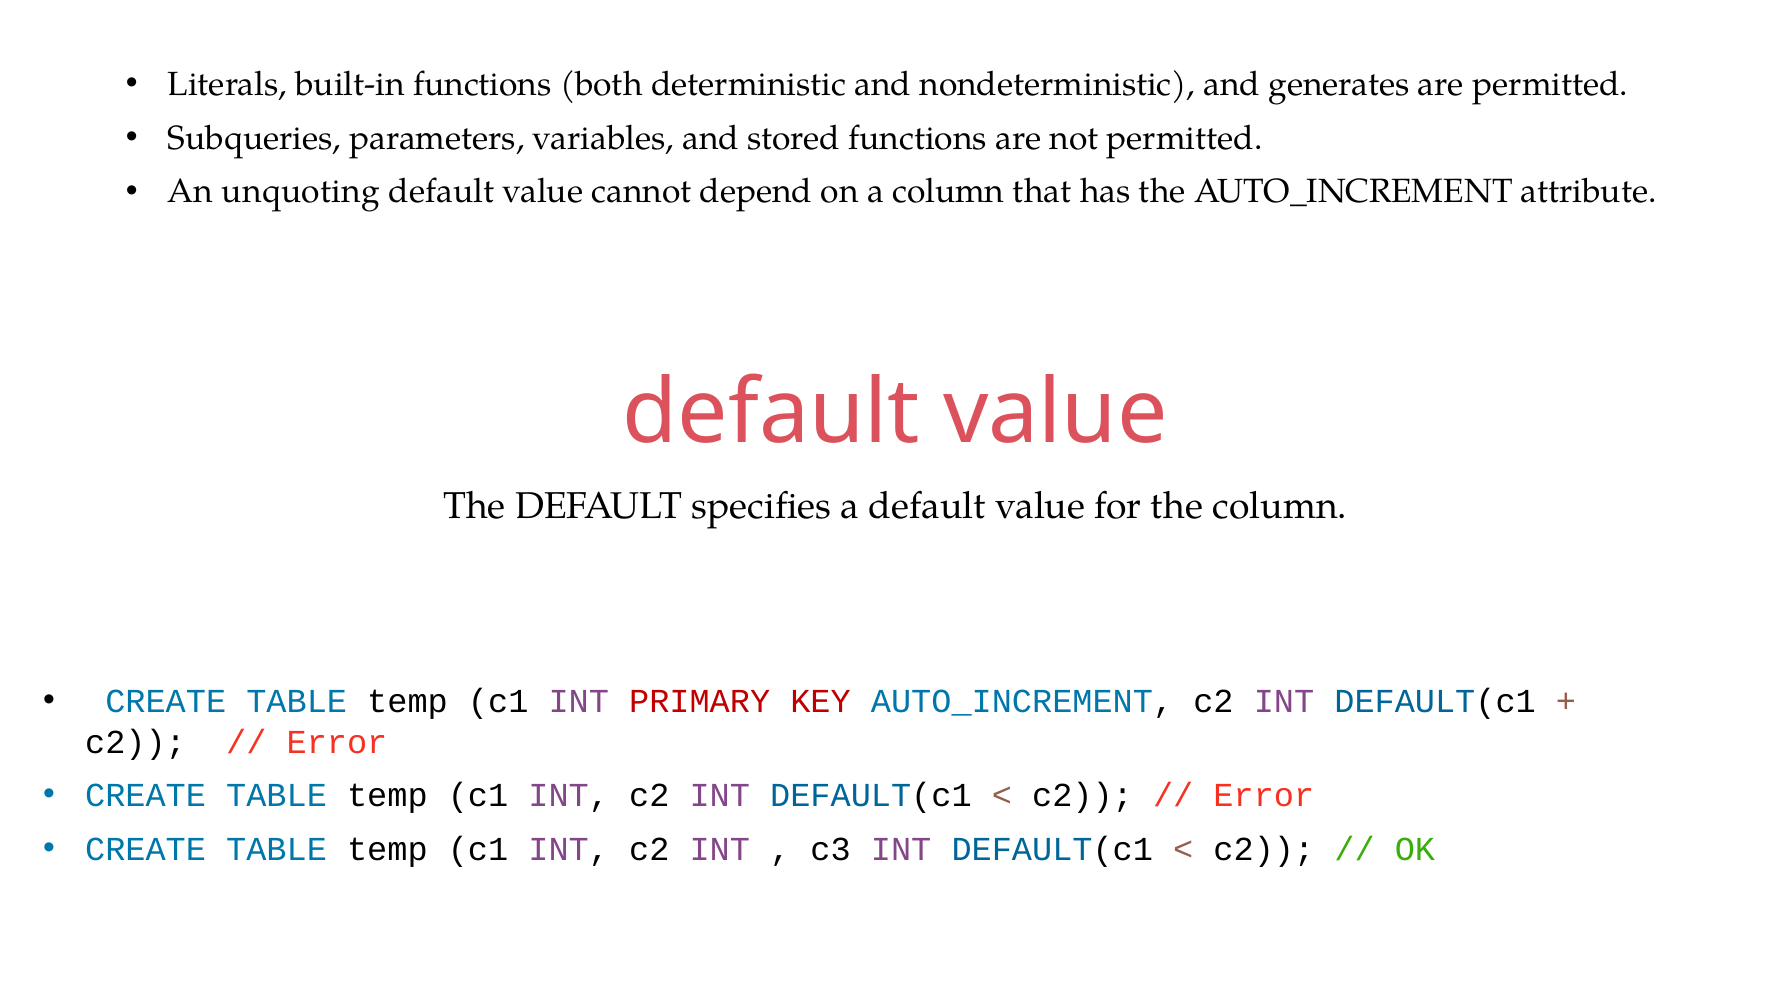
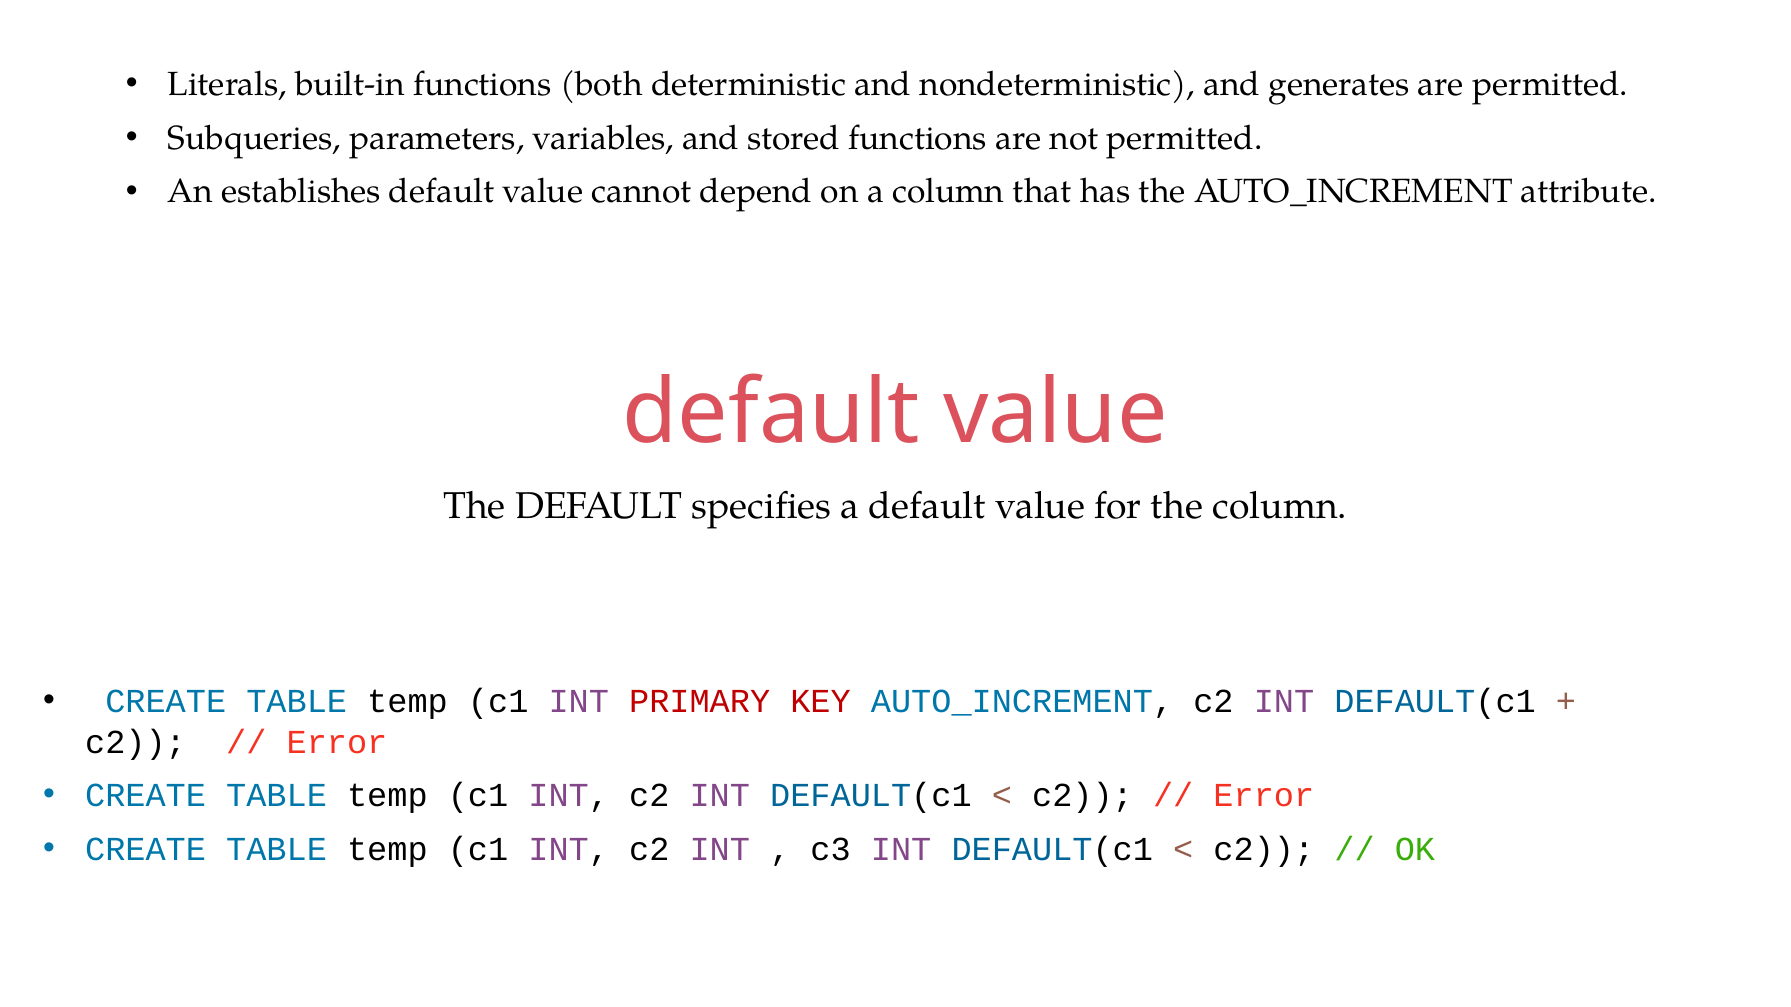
unquoting: unquoting -> establishes (301, 192)
